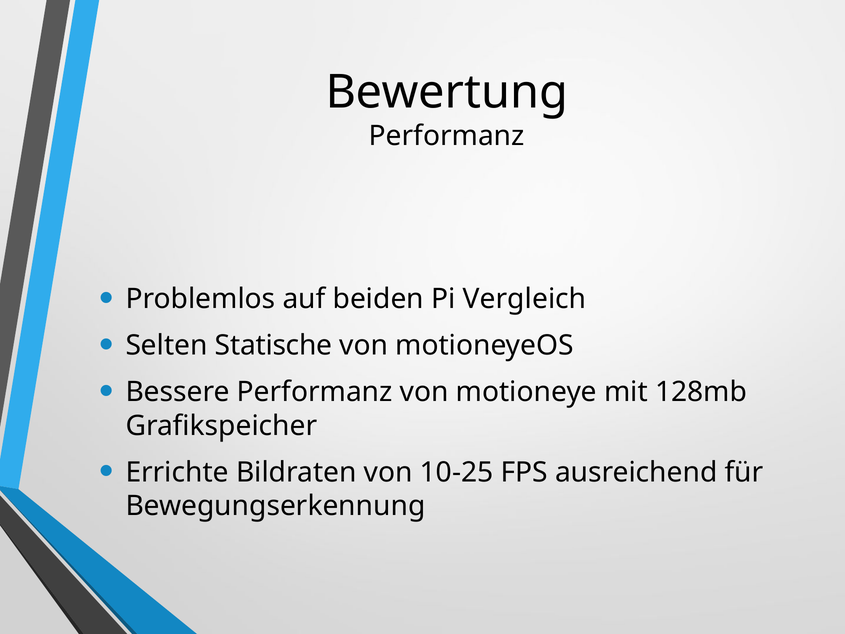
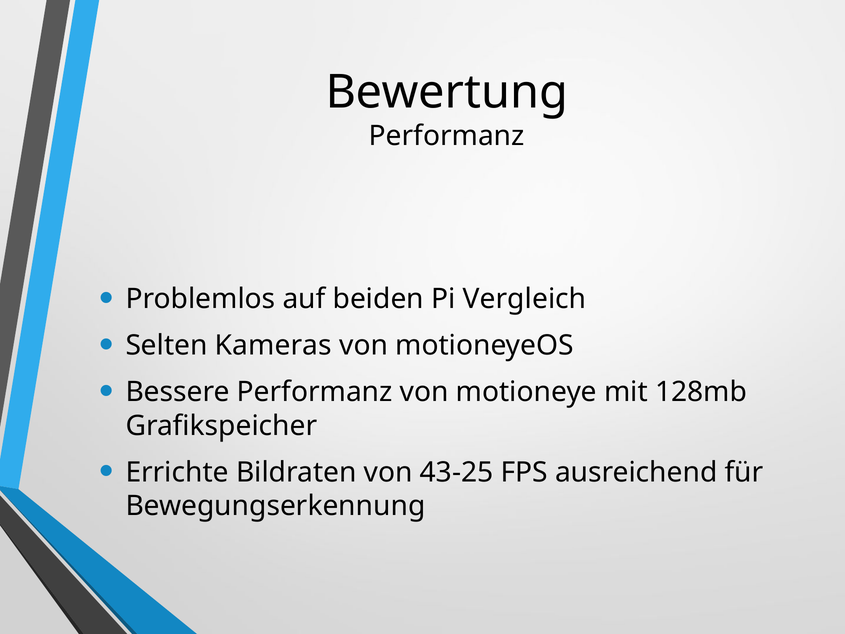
Statische: Statische -> Kameras (273, 345)
10-25: 10-25 -> 43-25 (457, 472)
